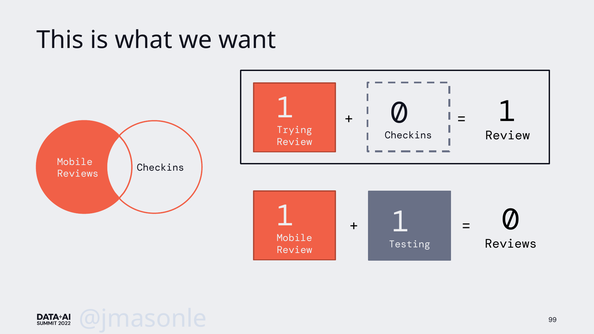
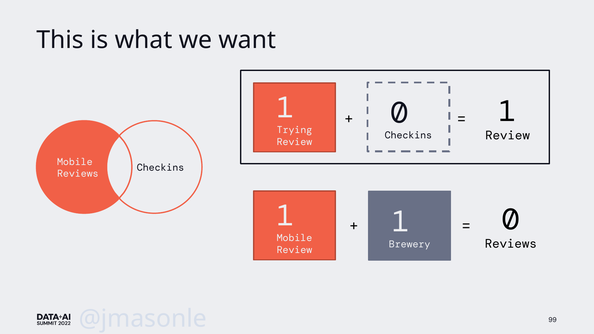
Testing: Testing -> Brewery (410, 244)
